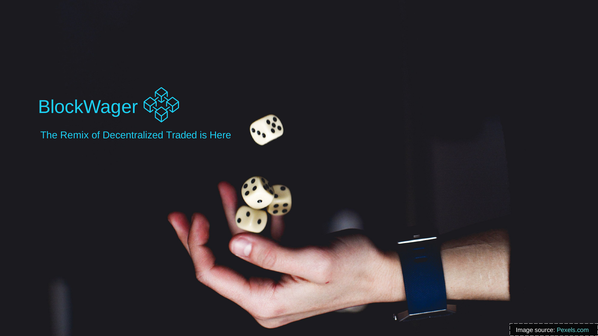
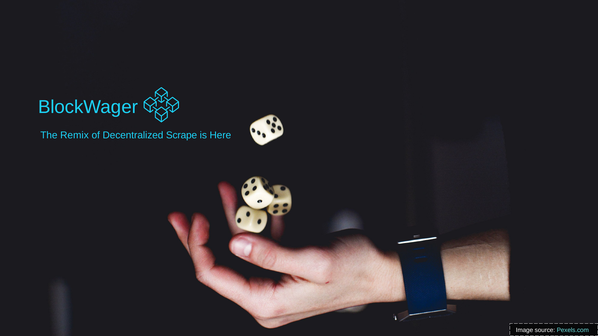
Traded: Traded -> Scrape (182, 135)
